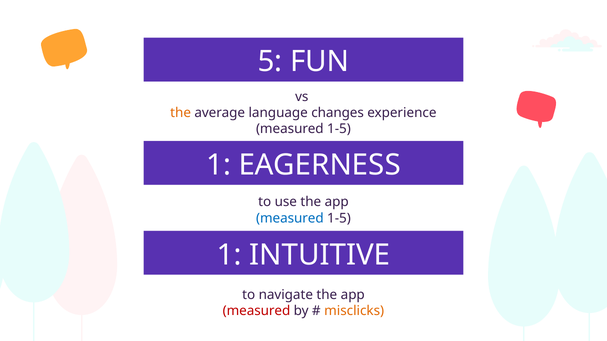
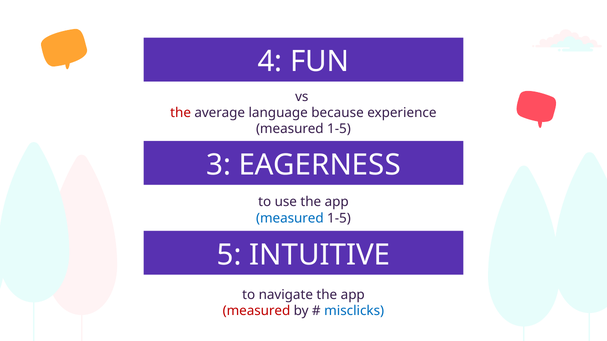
5: 5 -> 4 (270, 62)
the colour: orange -> red (181, 113)
changes: changes -> because (338, 113)
1: 1 -> 3 (219, 165)
1: 1 -> 5 (229, 255)
misclicks colour: orange -> blue (354, 311)
